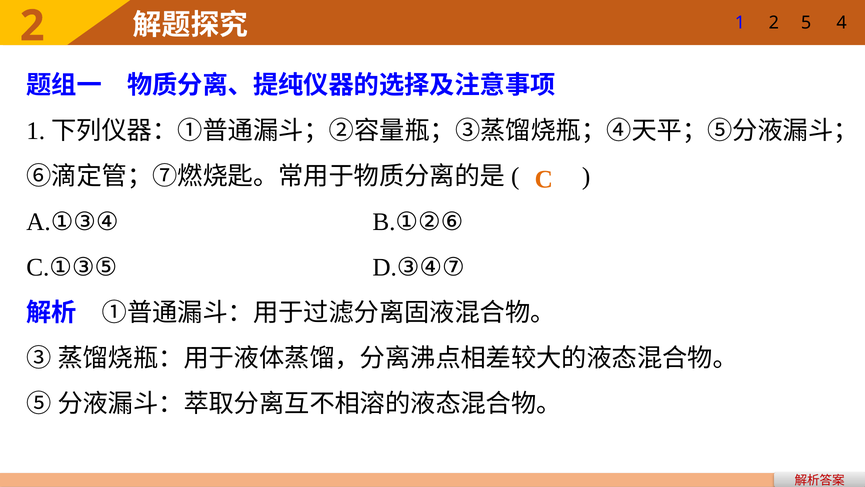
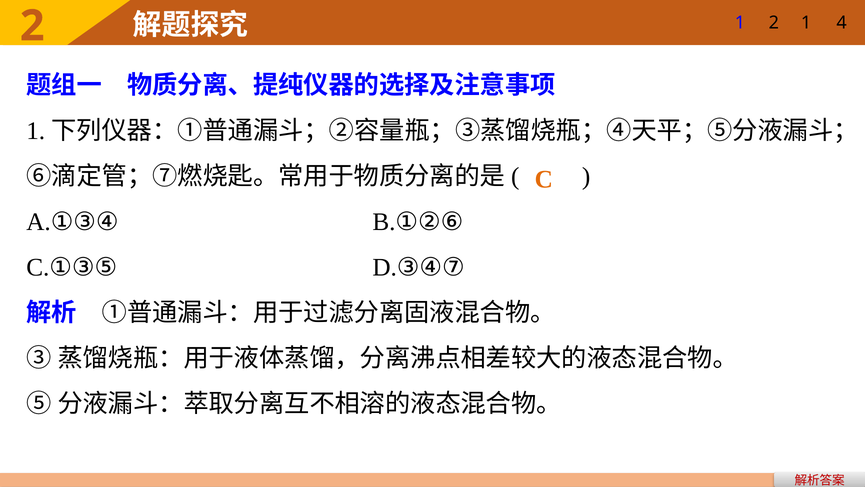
2 5: 5 -> 1 (806, 23)
